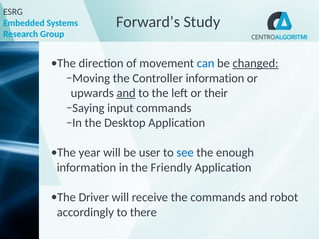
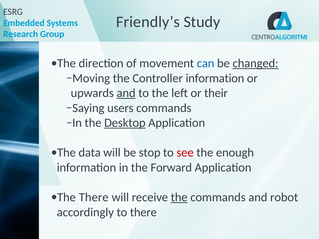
Forward’s: Forward’s -> Friendly’s (148, 22)
input: input -> users (120, 108)
Desktop underline: none -> present (125, 123)
year: year -> data (90, 153)
user: user -> stop (150, 153)
see colour: blue -> red (185, 153)
Friendly: Friendly -> Forward (171, 168)
The Driver: Driver -> There (94, 198)
the underline: none -> present (179, 198)
